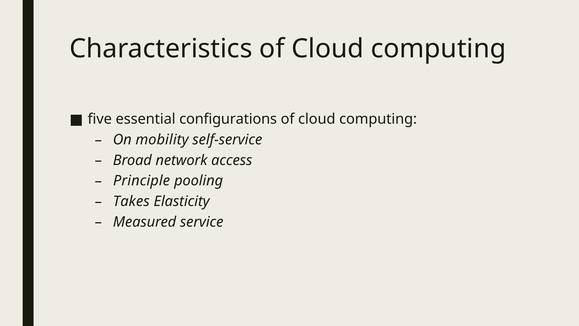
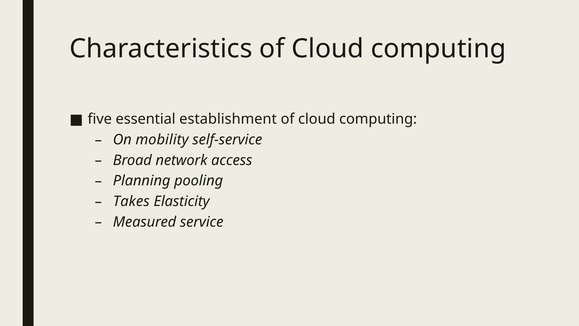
configurations: configurations -> establishment (228, 119)
Principle: Principle -> Planning (142, 181)
